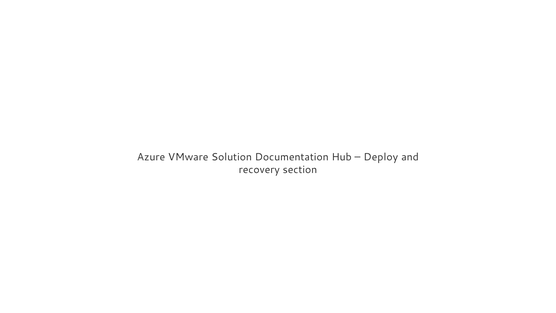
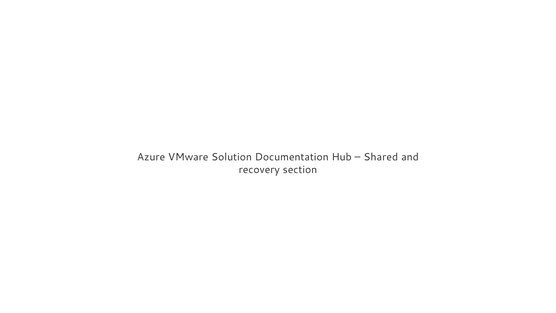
Deploy: Deploy -> Shared (381, 157)
